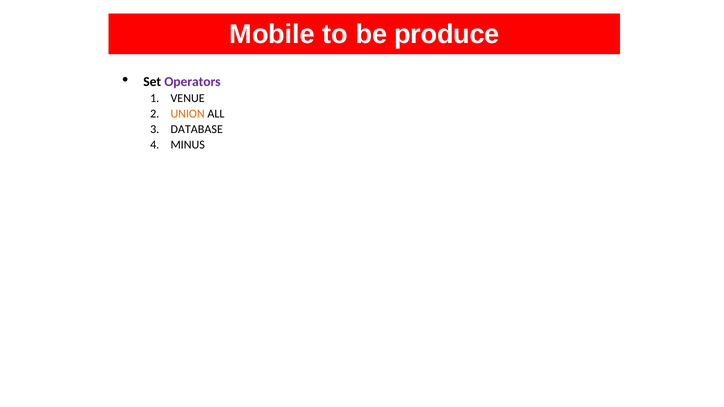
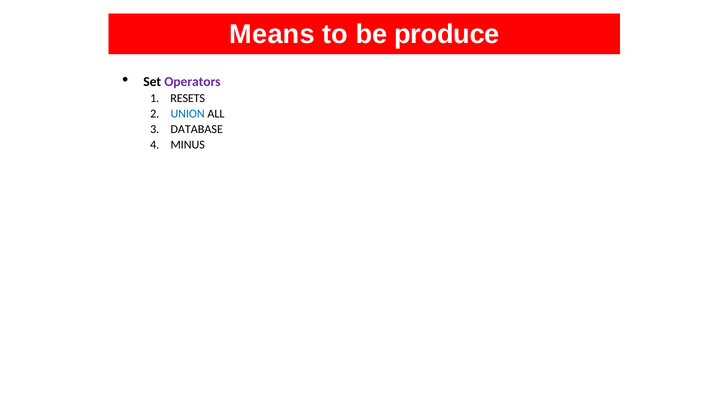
Mobile: Mobile -> Means (272, 34)
VENUE: VENUE -> RESETS (188, 98)
UNION colour: orange -> blue (188, 114)
